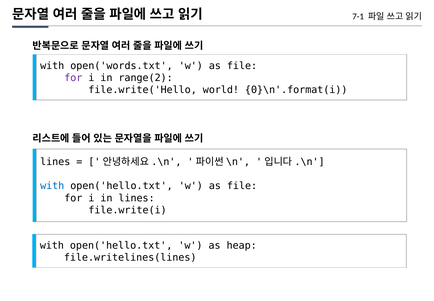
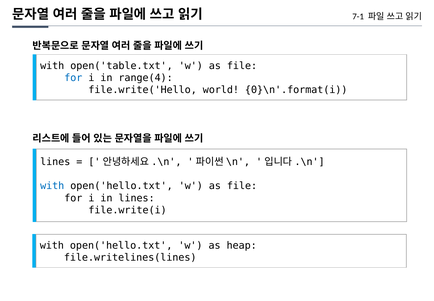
open('words.txt: open('words.txt -> open('table.txt (121, 66)
for colour: purple -> blue (73, 78)
range(2: range(2 -> range(4 (146, 78)
